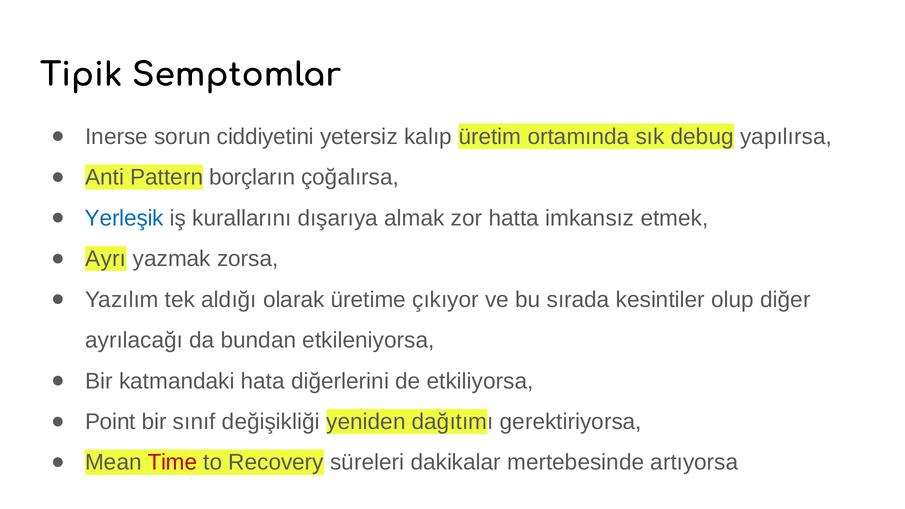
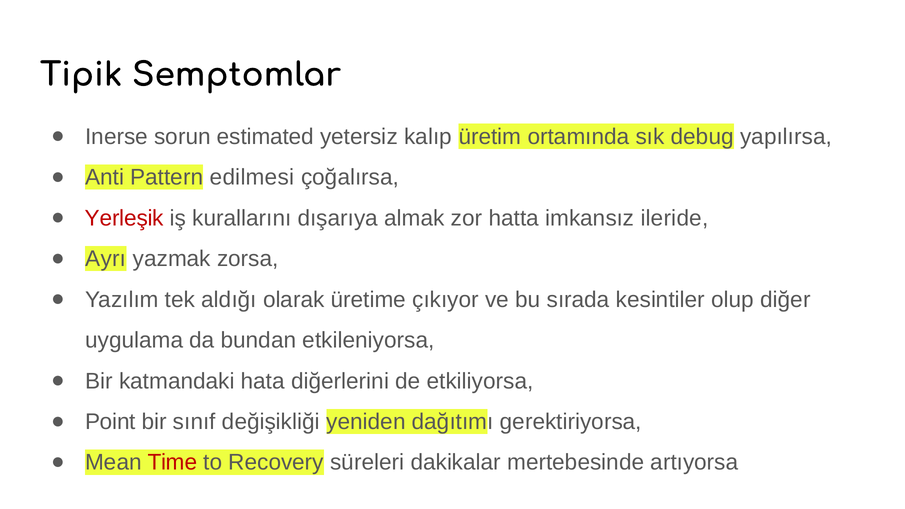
ciddiyetini: ciddiyetini -> estimated (265, 137)
borçların: borçların -> edilmesi (252, 177)
Yerleşik colour: blue -> red (124, 218)
etmek: etmek -> ileride (674, 218)
ayrılacağı: ayrılacağı -> uygulama (134, 340)
